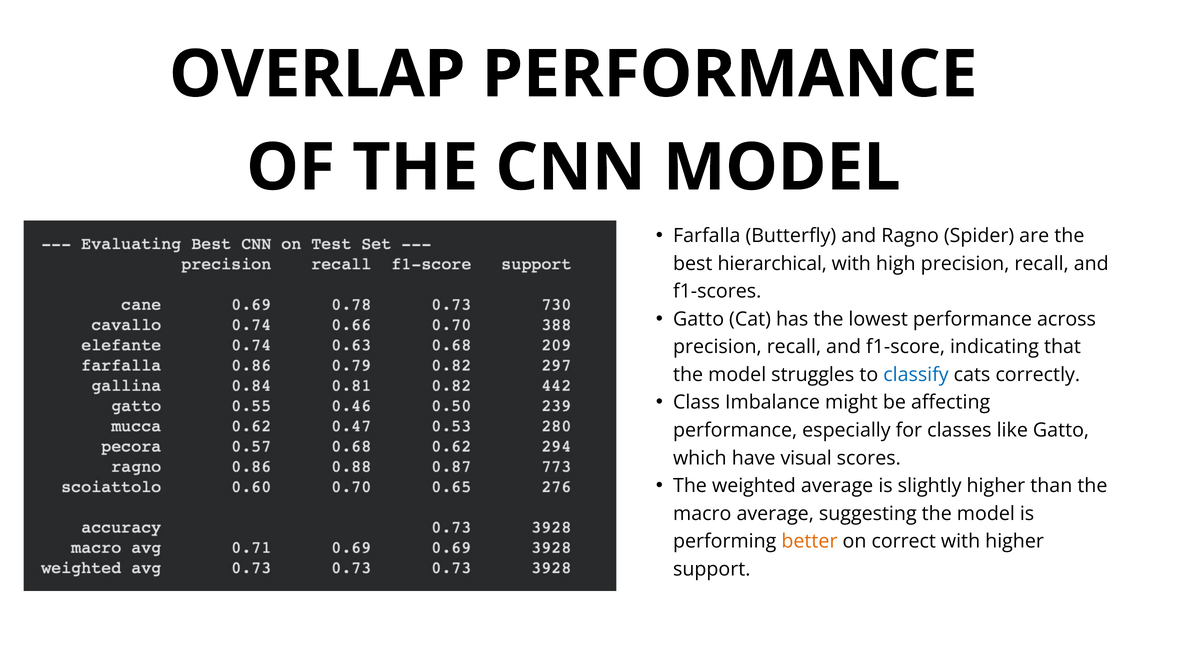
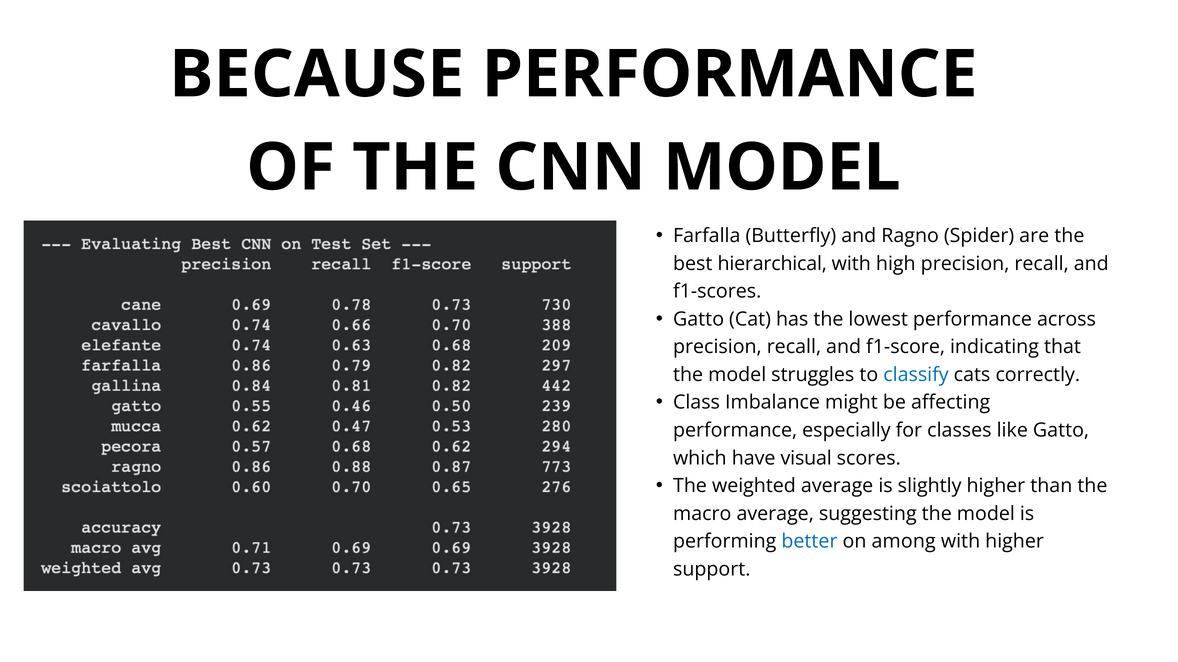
OVERLAP: OVERLAP -> BECAUSE (317, 75)
better colour: orange -> blue (809, 542)
correct: correct -> among (904, 542)
